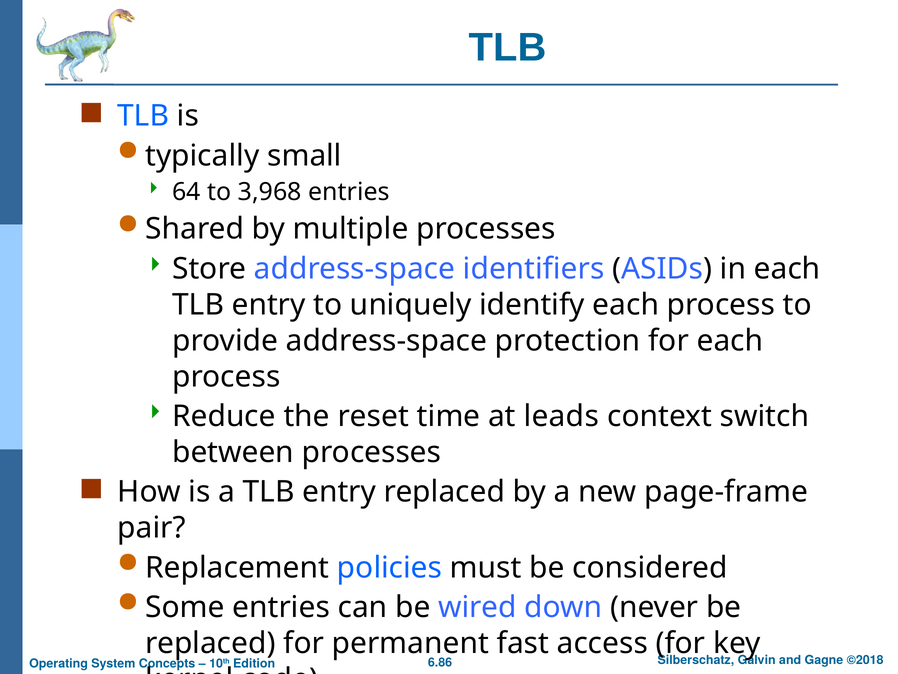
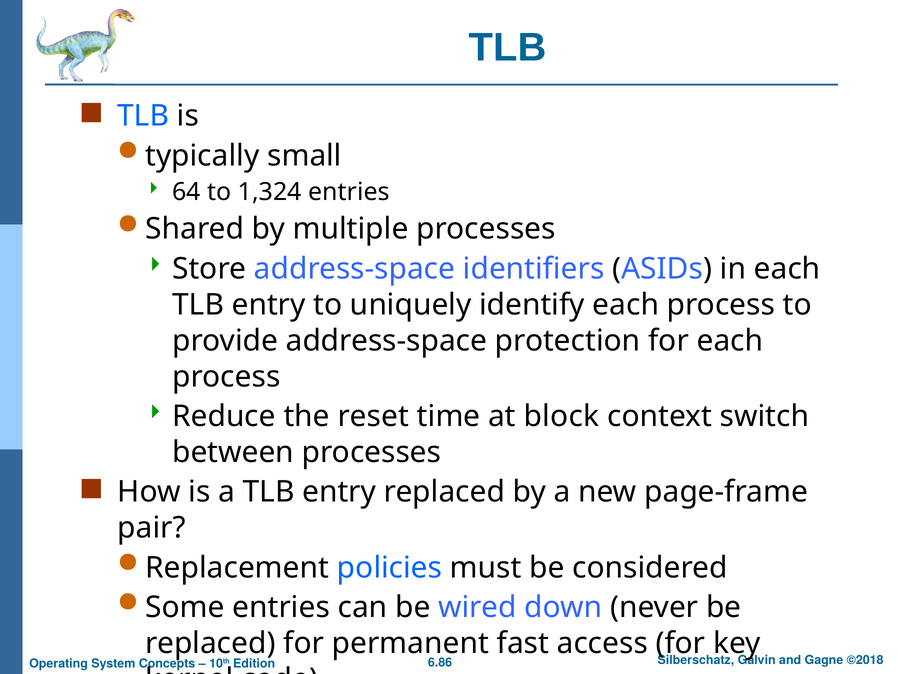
3,968: 3,968 -> 1,324 (270, 192)
leads: leads -> block (561, 416)
